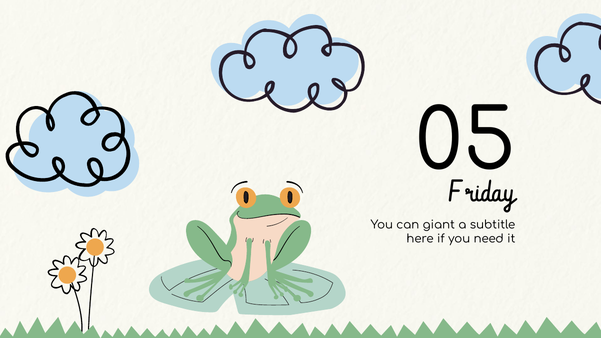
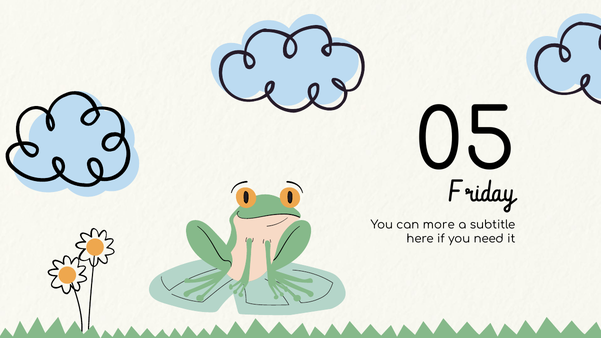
giant: giant -> more (439, 225)
